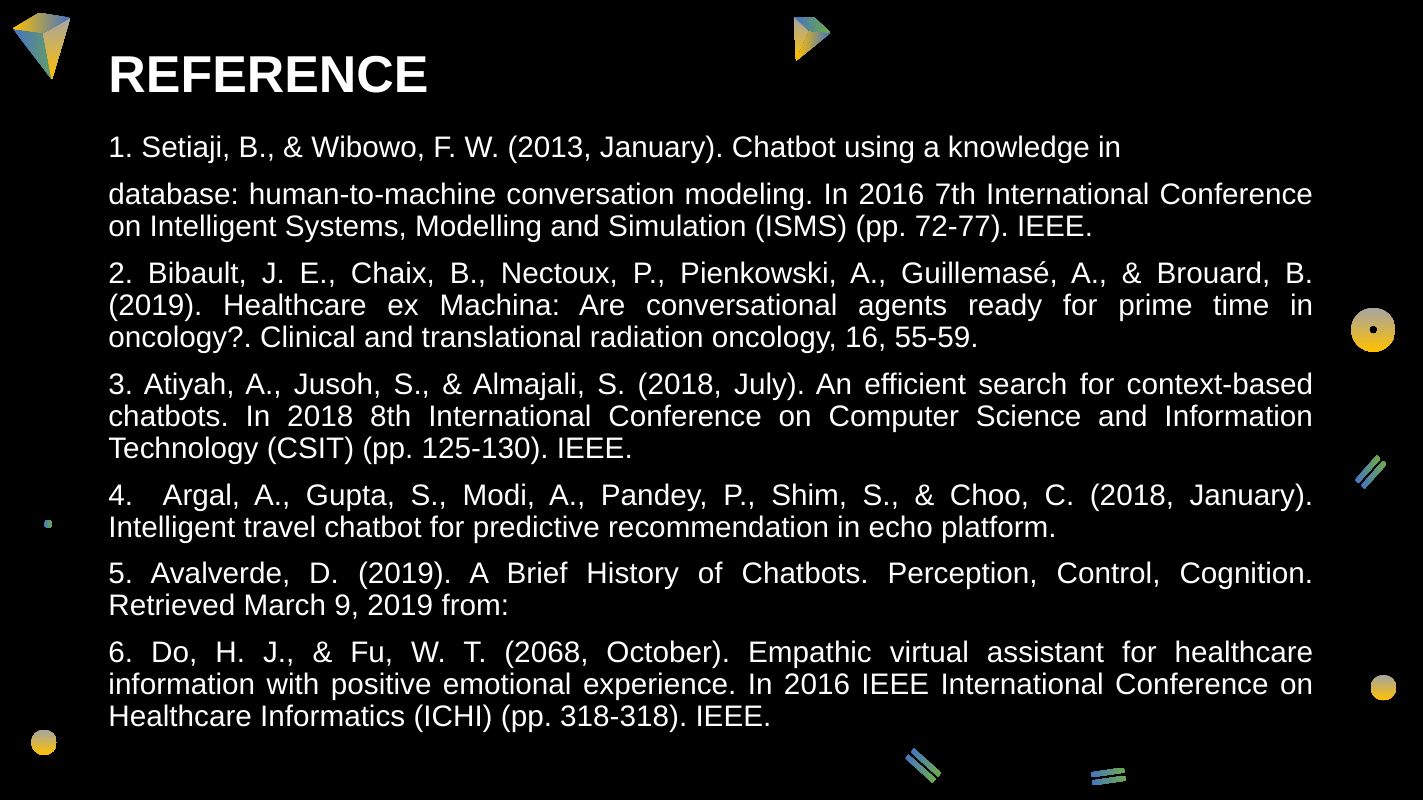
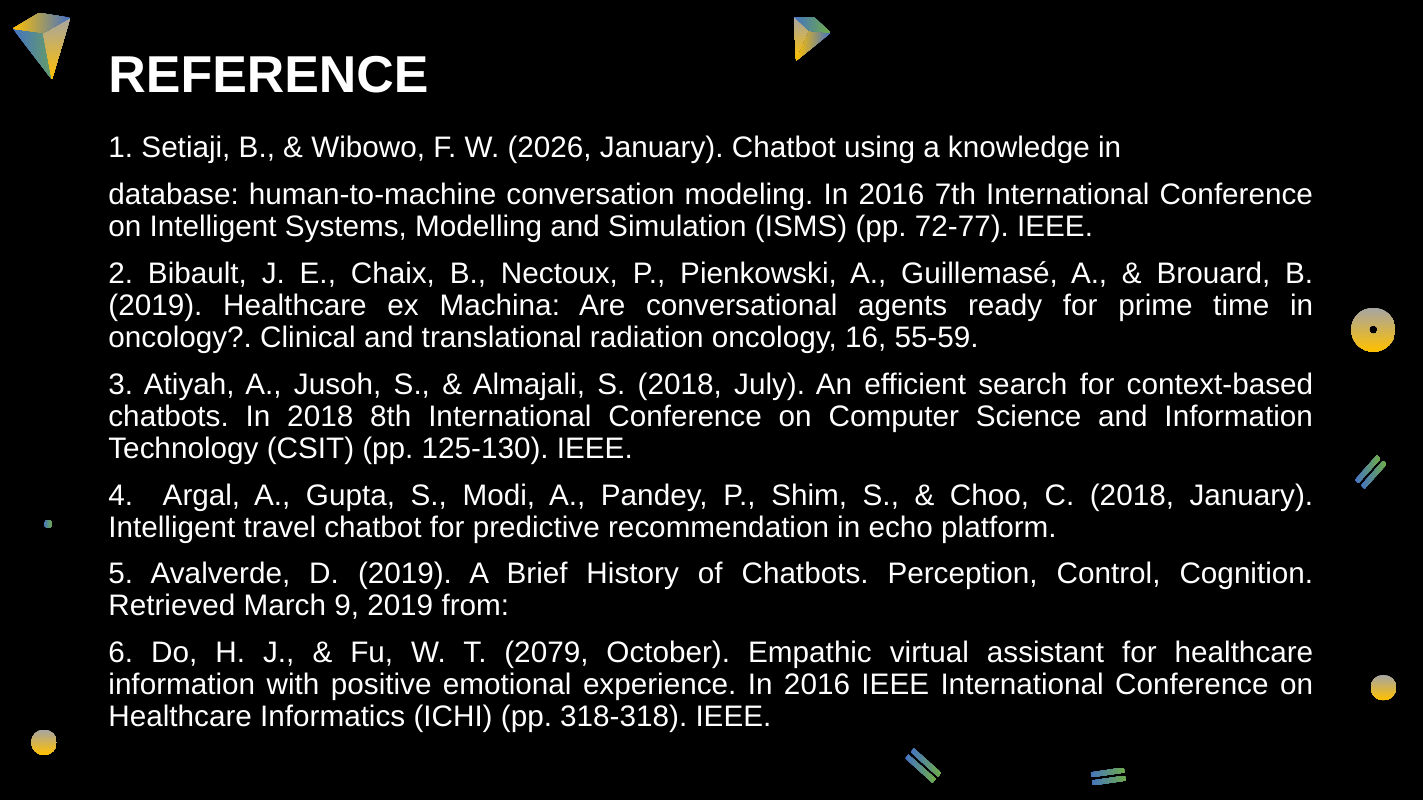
2013: 2013 -> 2026 (550, 148)
2068: 2068 -> 2079 (546, 653)
